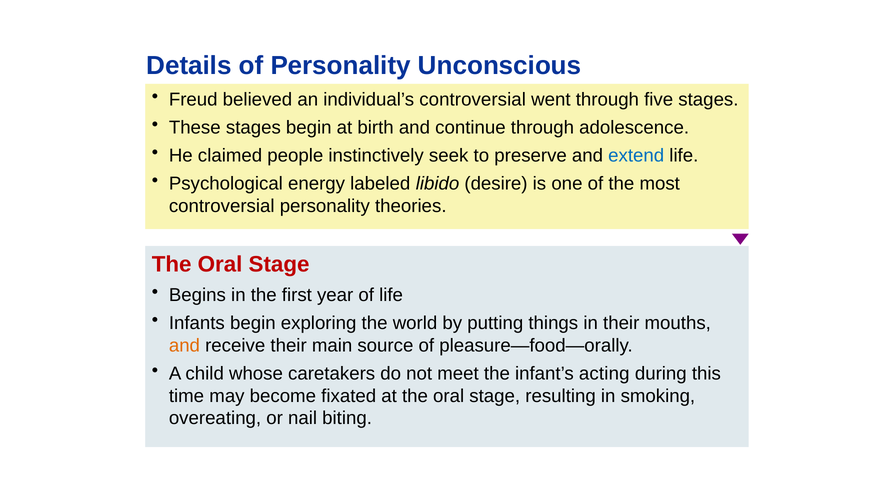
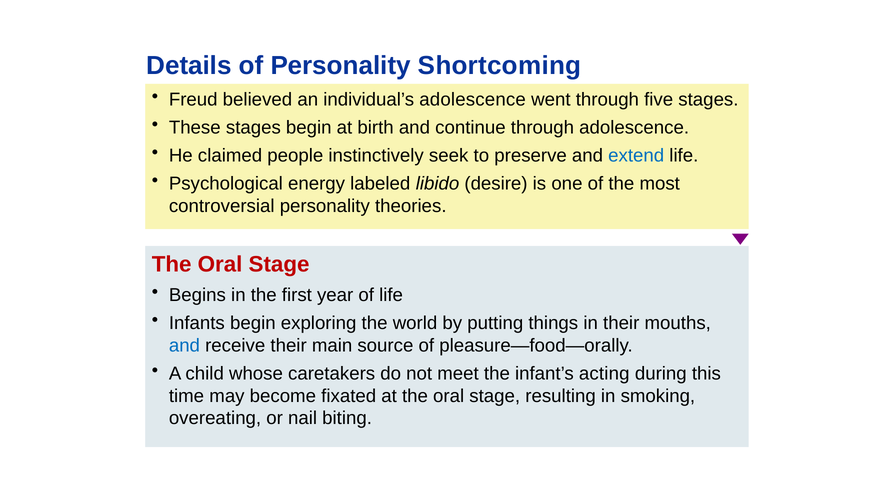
Unconscious: Unconscious -> Shortcoming (500, 65)
individual’s controversial: controversial -> adolescence (473, 100)
and colour: orange -> blue (184, 345)
